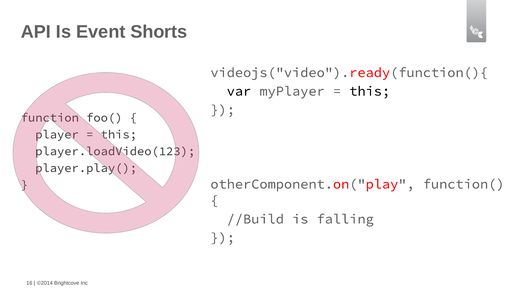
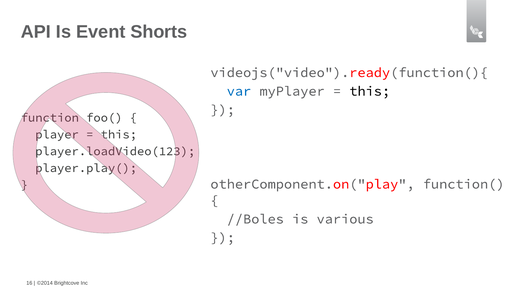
var colour: black -> blue (239, 91)
//Build: //Build -> //Boles (255, 219)
falling: falling -> various (345, 219)
